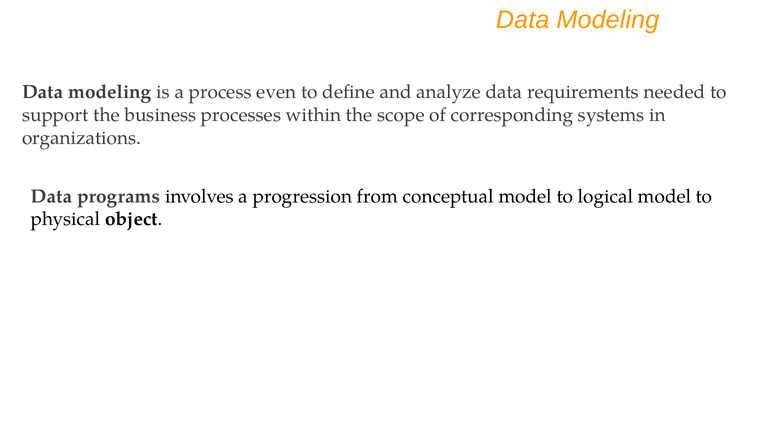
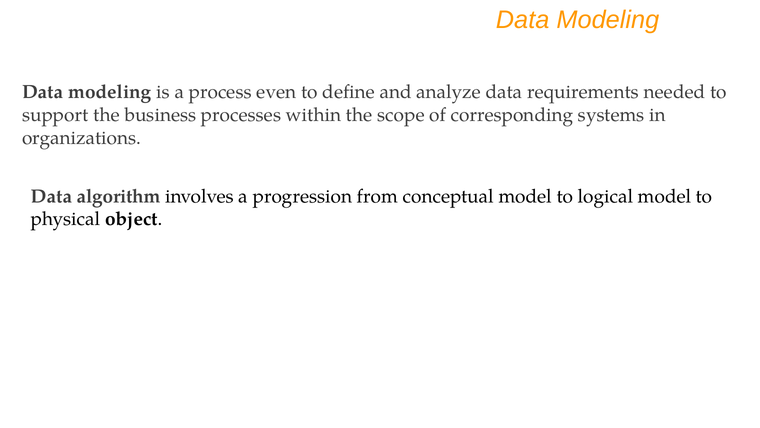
programs: programs -> algorithm (119, 196)
